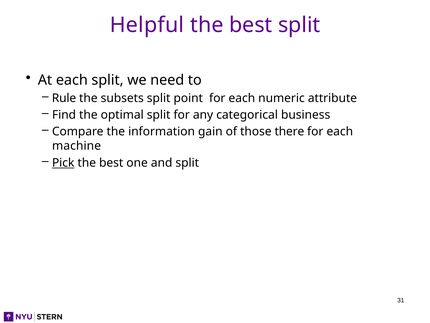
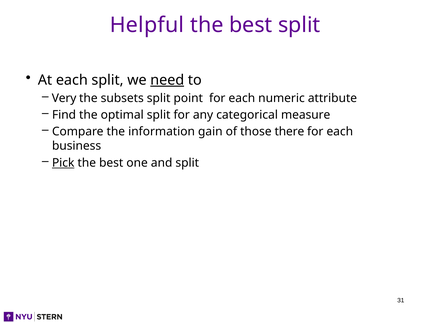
need underline: none -> present (167, 80)
Rule: Rule -> Very (64, 98)
business: business -> measure (306, 115)
machine: machine -> business (77, 146)
